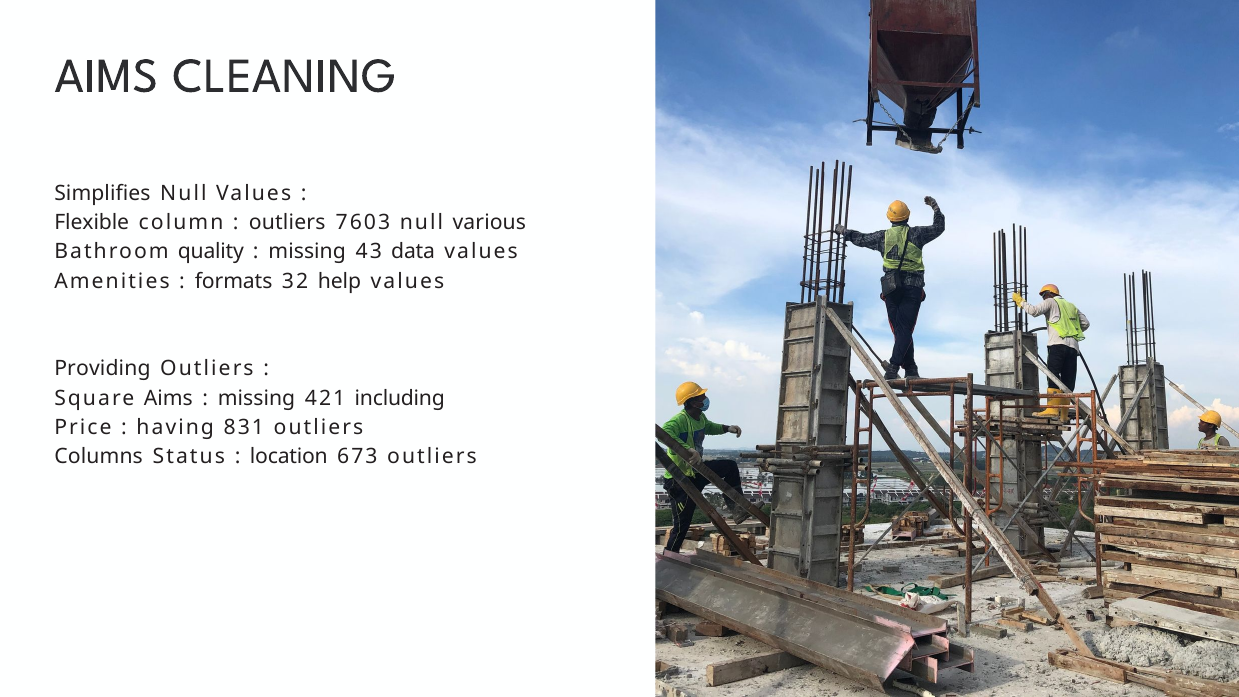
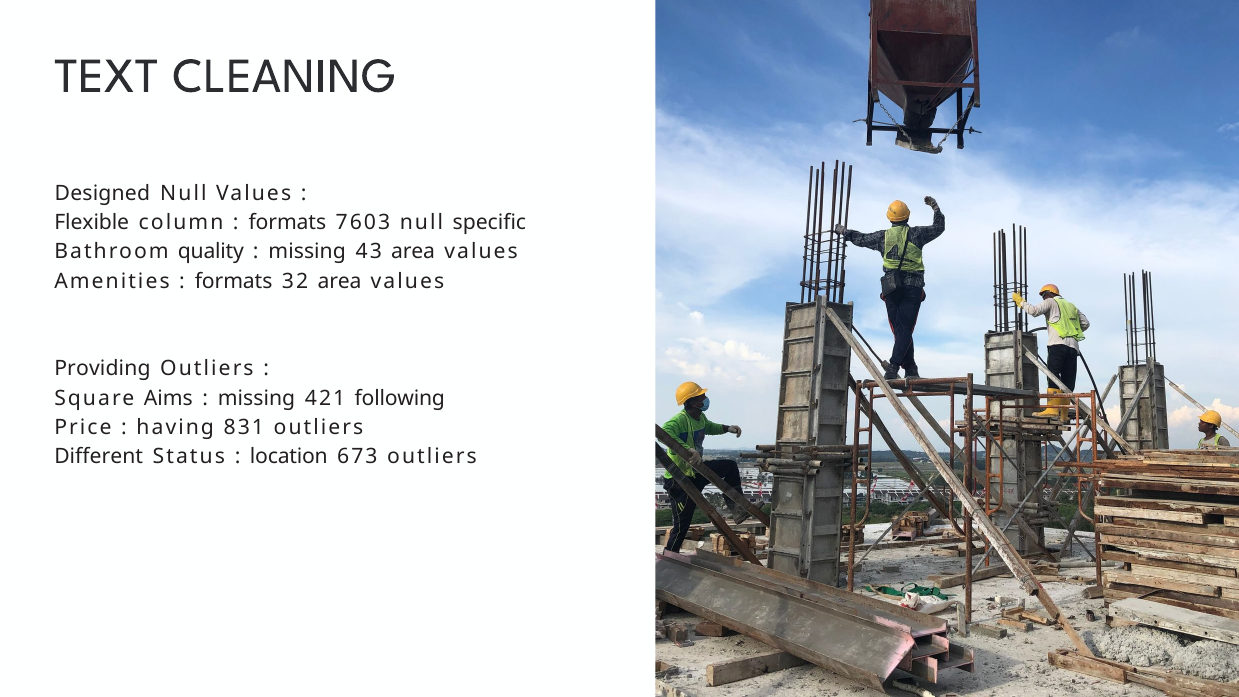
AIMS: AIMS -> TEXT (106, 76)
Simplifies: Simplifies -> Designed (102, 194)
outliers: outliers -> formats (287, 223)
various: various -> specific (489, 223)
43 data: data -> area (413, 252)
32 help: help -> area (340, 281)
including: including -> following (400, 398)
Columns: Columns -> Different (99, 457)
